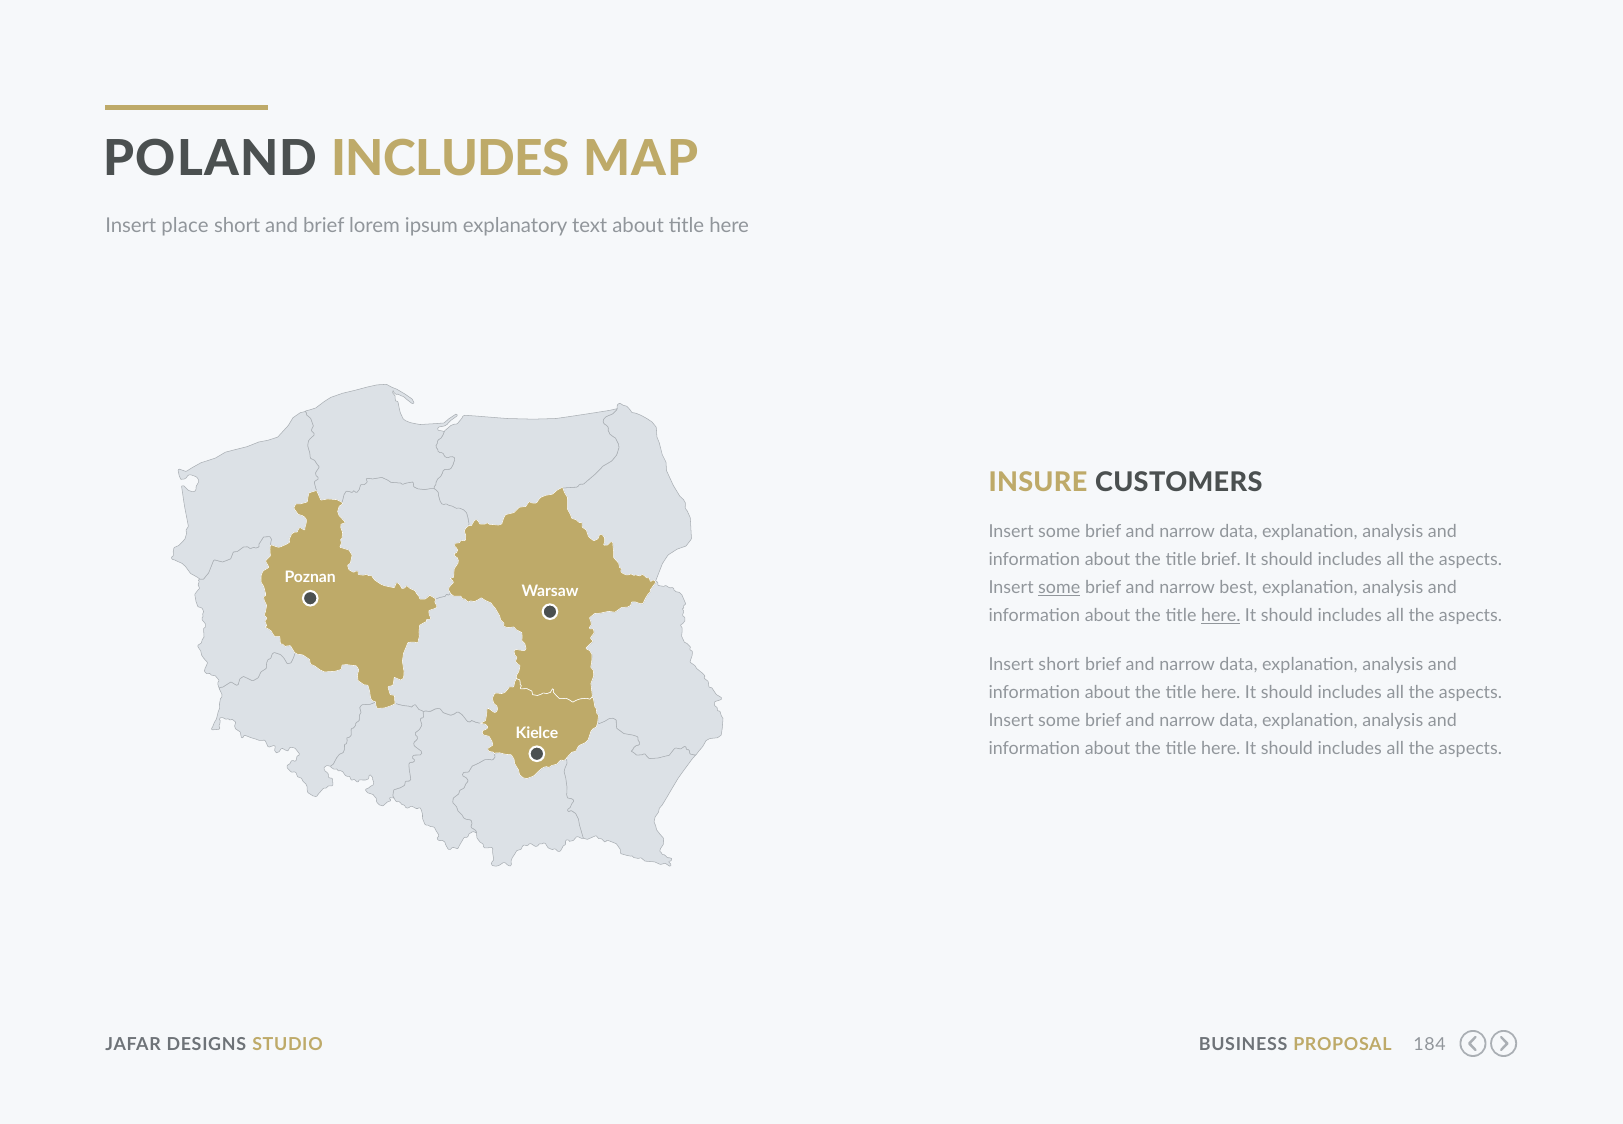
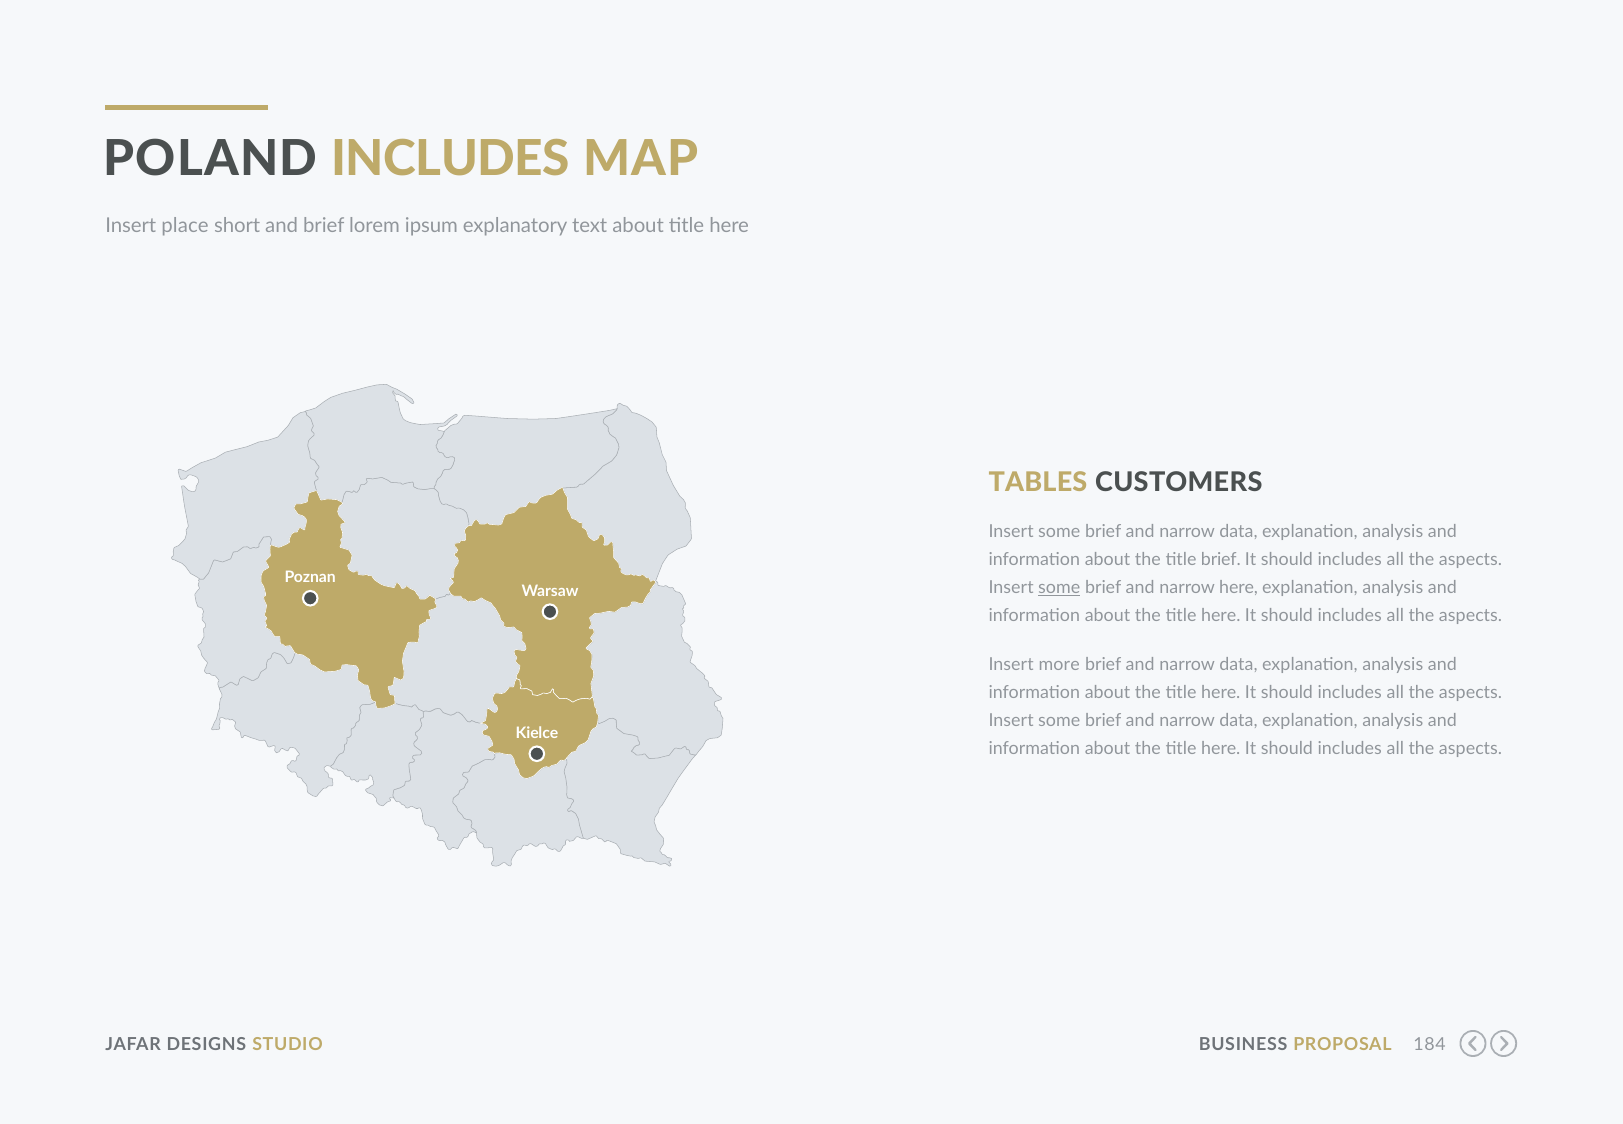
INSURE: INSURE -> TABLES (1038, 483)
narrow best: best -> here (1239, 588)
here underline: present -> none (1221, 616)
Insert short: short -> more (1059, 664)
